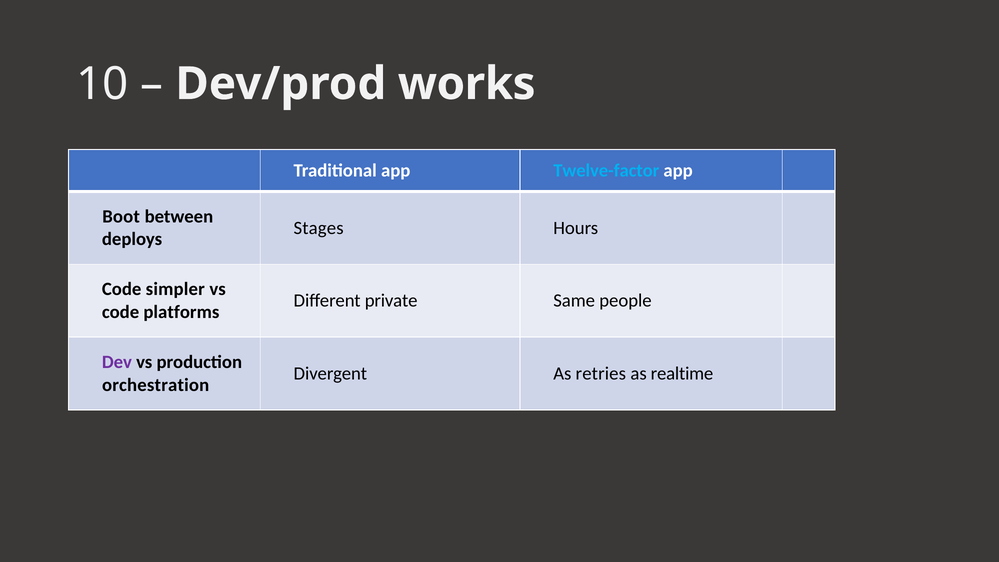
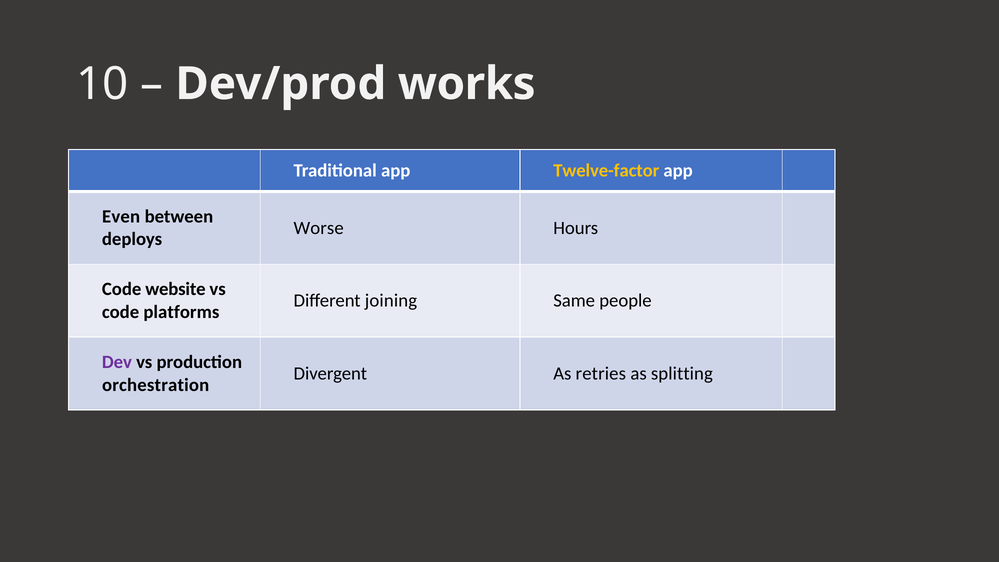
Twelve-factor colour: light blue -> yellow (606, 171)
Boot: Boot -> Even (121, 216)
Stages: Stages -> Worse (319, 228)
simpler: simpler -> website (175, 289)
private: private -> joining (391, 301)
realtime: realtime -> splitting (682, 373)
